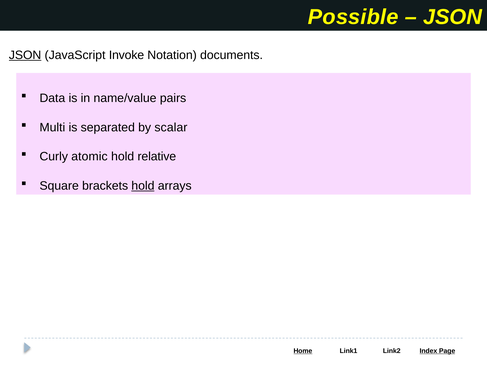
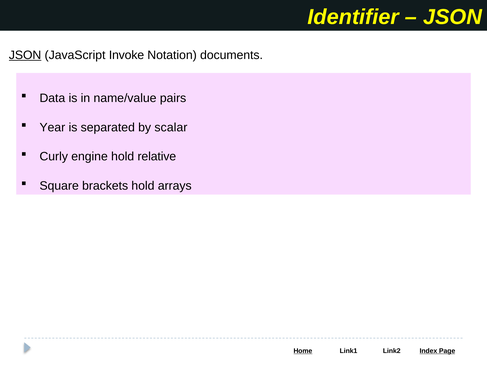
Possible: Possible -> Identifier (353, 17)
Multi: Multi -> Year (52, 127)
atomic: atomic -> engine (90, 157)
hold underline: present -> none (143, 186)
